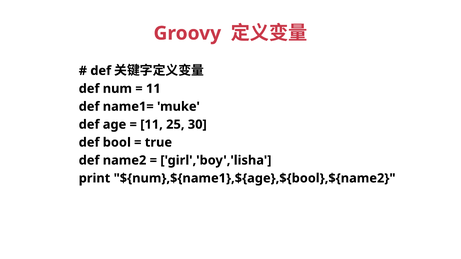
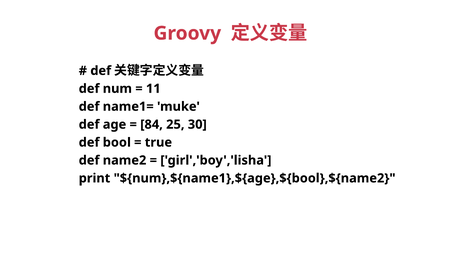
11: 11 -> 84 (152, 125)
